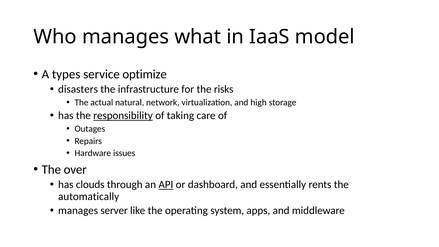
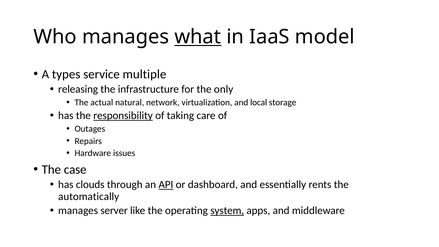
what underline: none -> present (198, 37)
optimize: optimize -> multiple (144, 74)
disasters: disasters -> releasing (78, 89)
risks: risks -> only (224, 89)
high: high -> local (259, 102)
over: over -> case (75, 170)
system underline: none -> present (227, 211)
